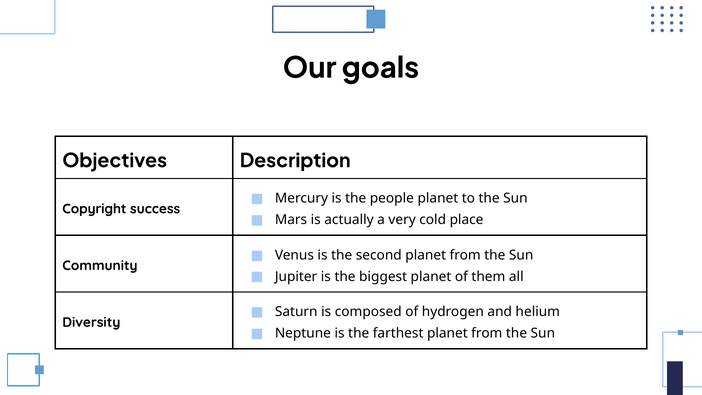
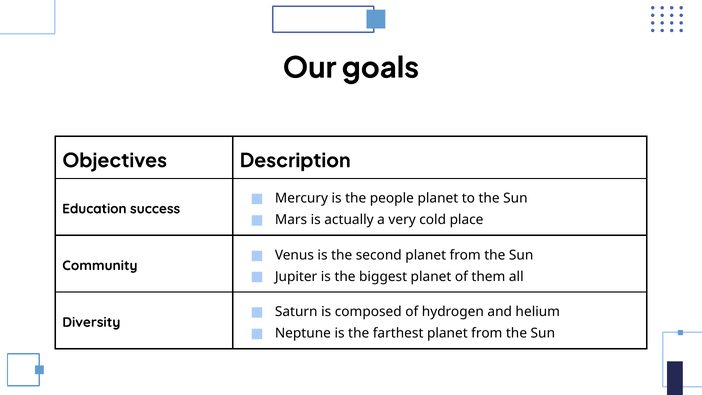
Copyright: Copyright -> Education (94, 209)
